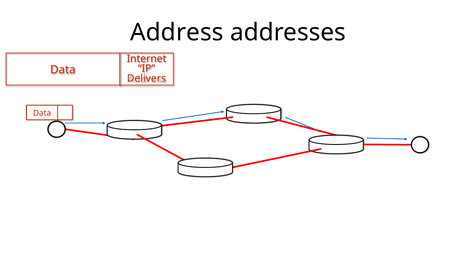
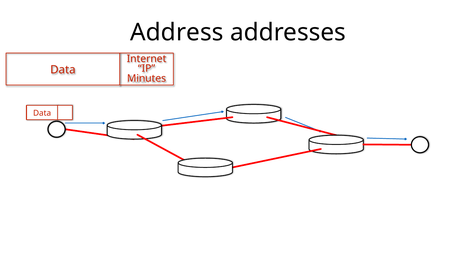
Delivers: Delivers -> Minutes (147, 79)
